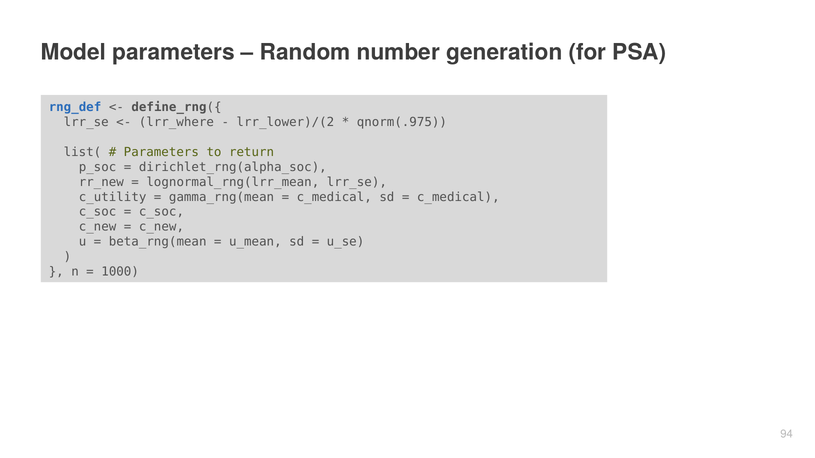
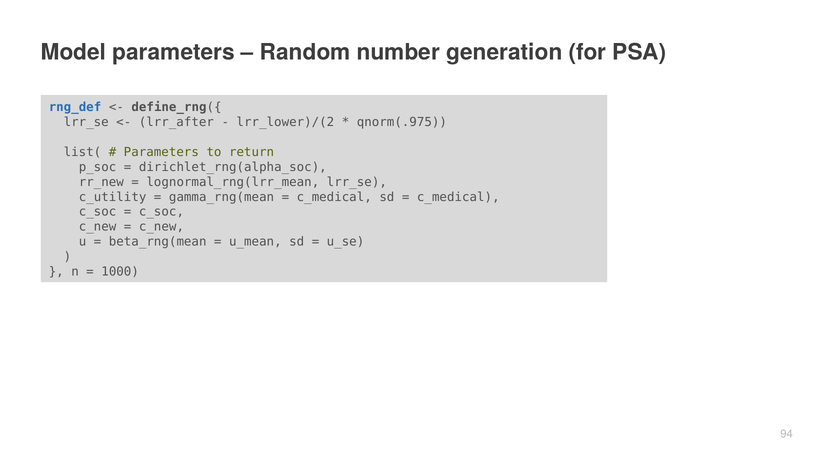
lrr_where: lrr_where -> lrr_after (176, 122)
